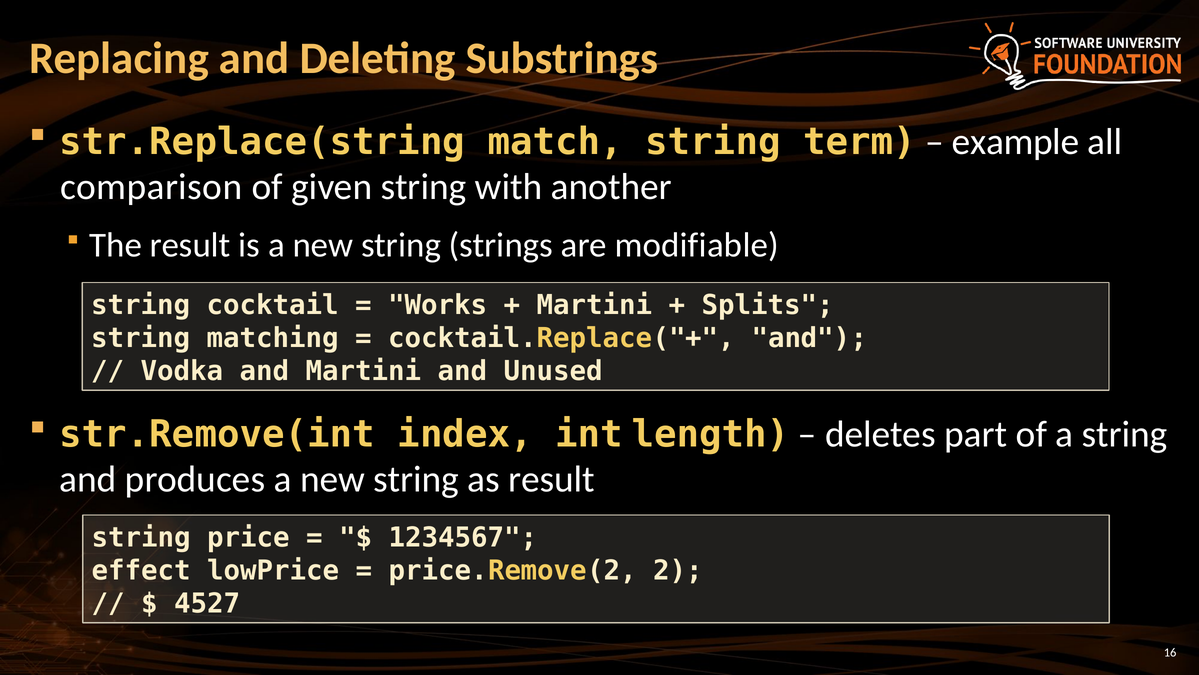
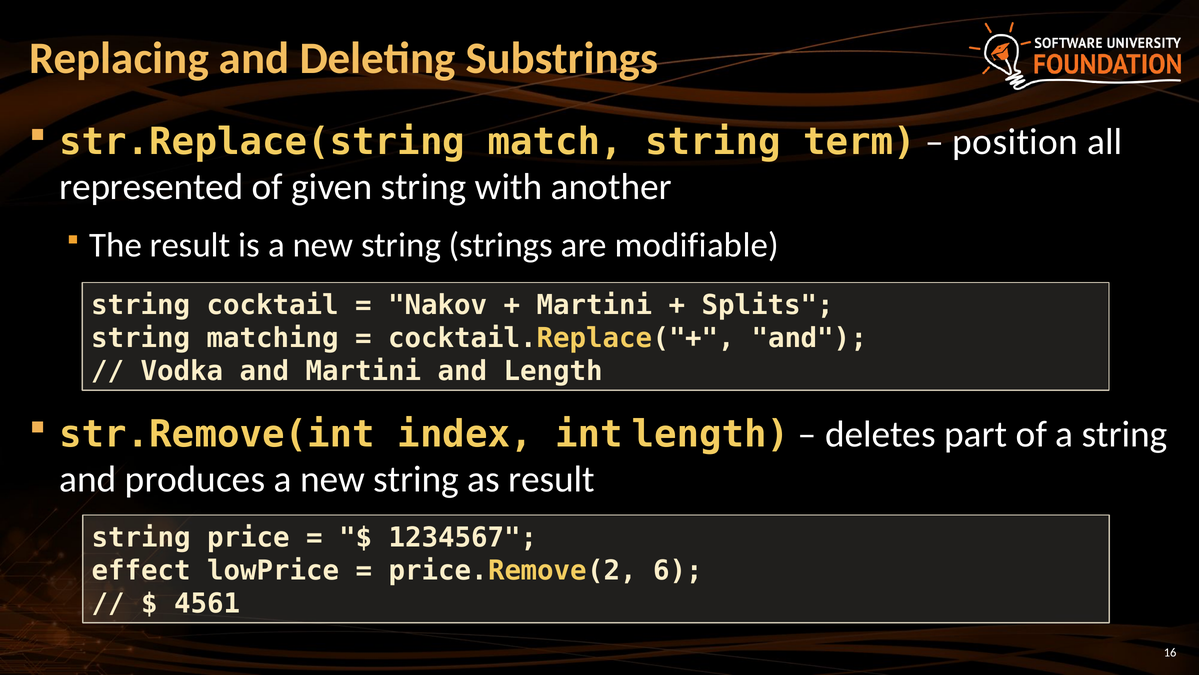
example: example -> position (1015, 142)
comparison: comparison -> represented (151, 187)
Works: Works -> Nakov (438, 305)
and Unused: Unused -> Length (553, 371)
2: 2 -> 6 (678, 571)
4527: 4527 -> 4561 (207, 603)
